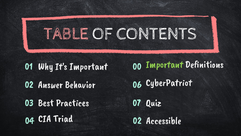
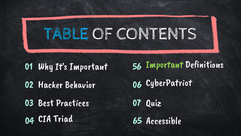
TABLE colour: pink -> light blue (66, 33)
00: 00 -> 56 (137, 66)
Answer: Answer -> Hacker (51, 84)
04 02: 02 -> 65 (137, 120)
